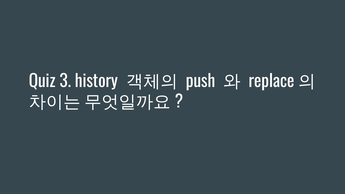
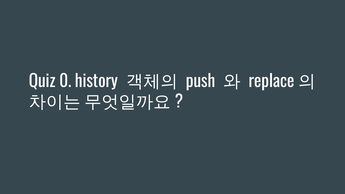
3: 3 -> 0 (65, 81)
